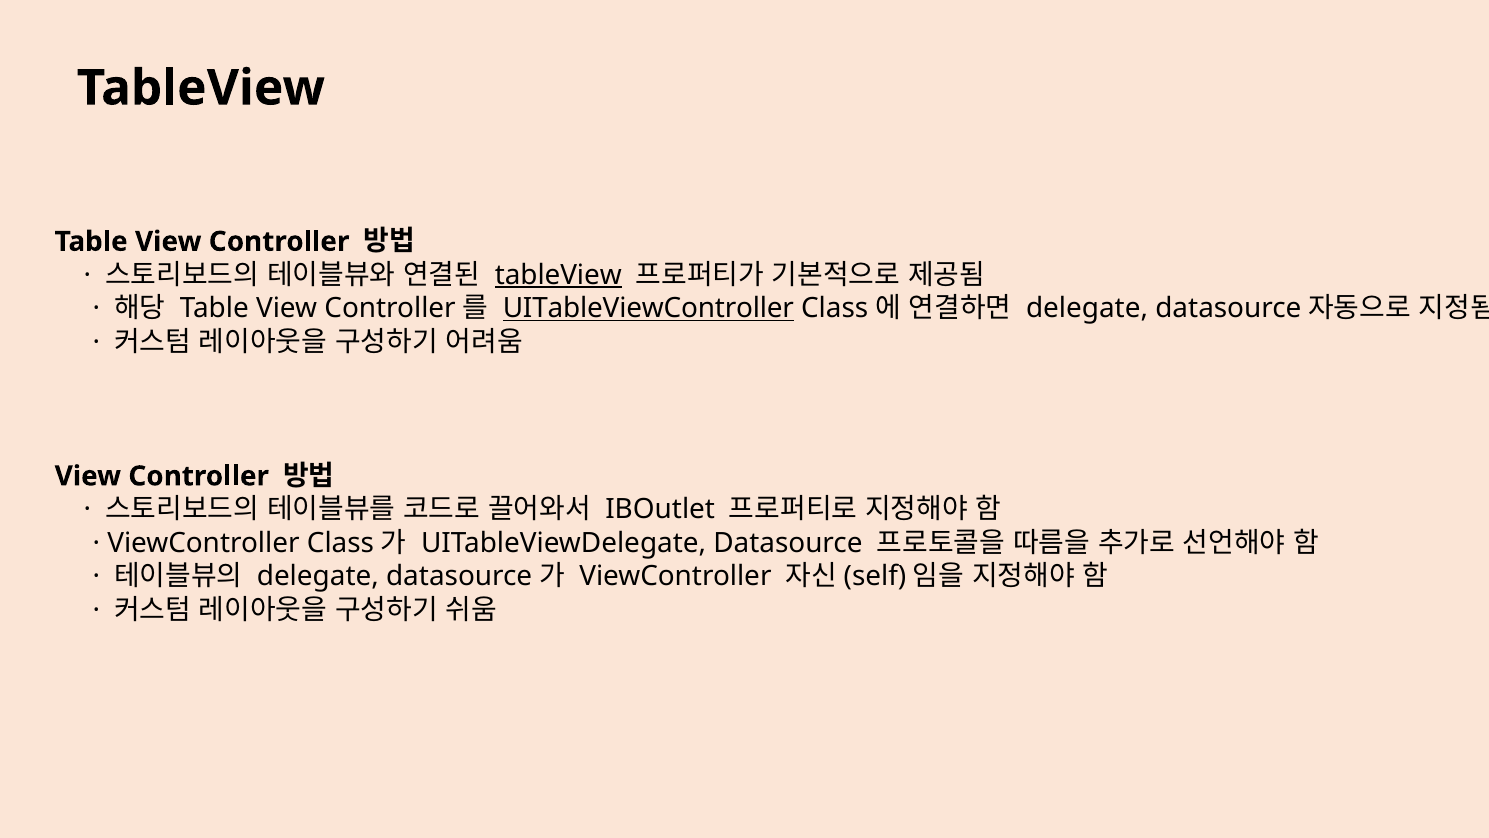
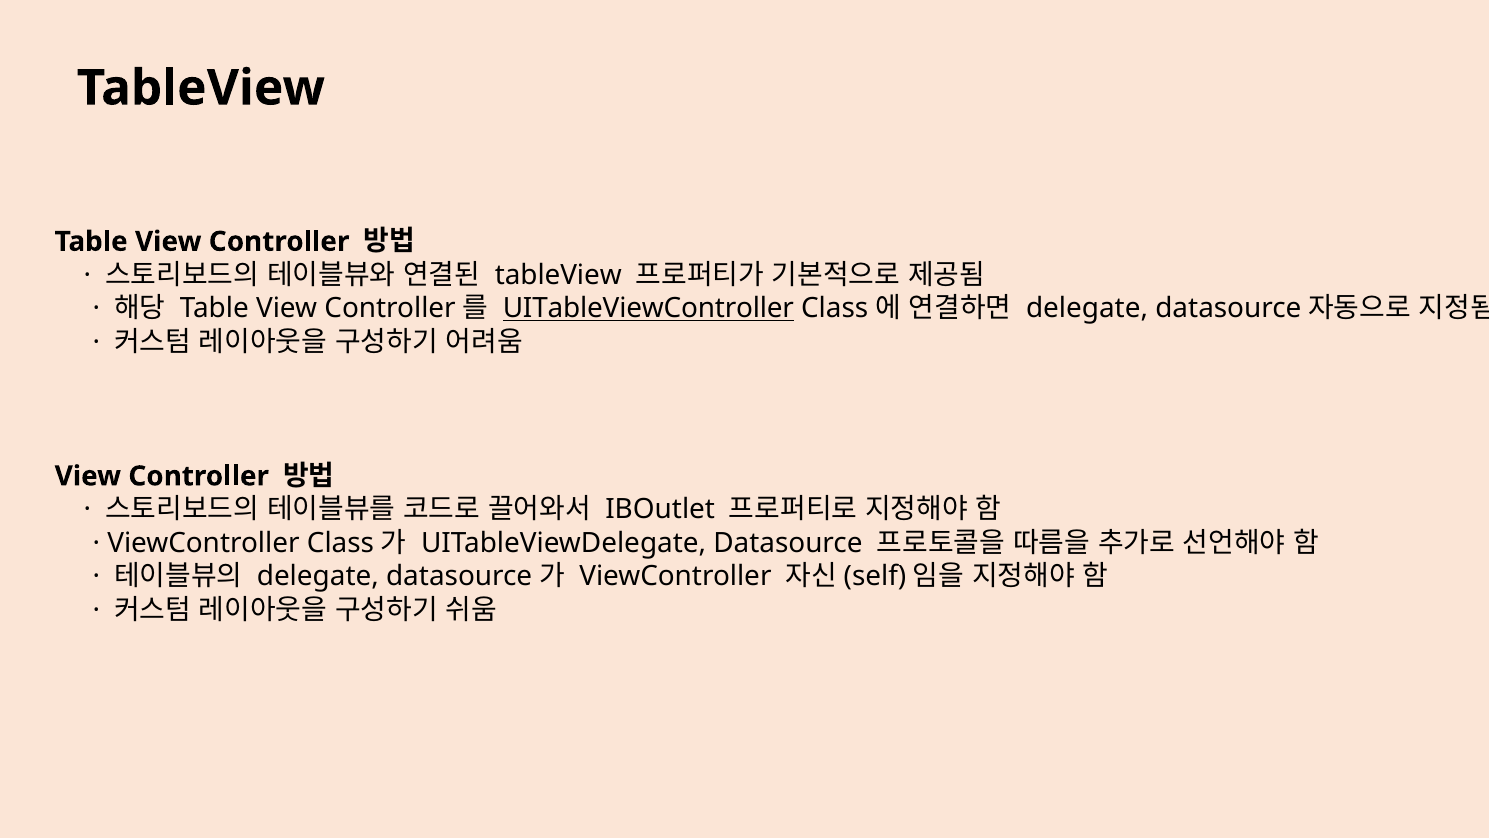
tableView underline: present -> none (558, 275)
